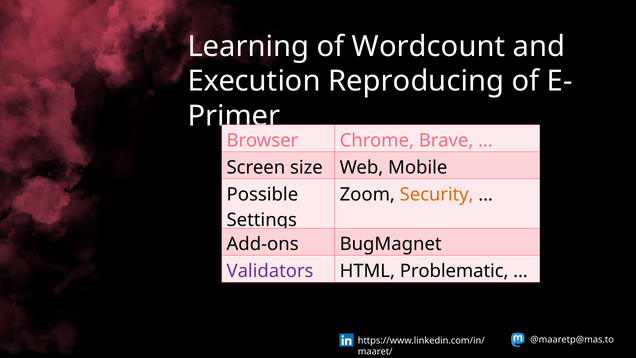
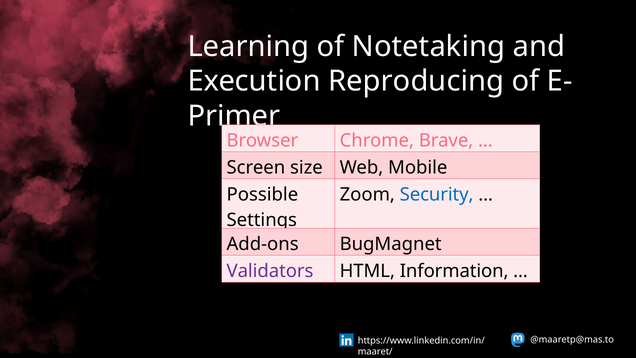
Wordcount: Wordcount -> Notetaking (429, 46)
Security colour: orange -> blue (437, 195)
Problematic: Problematic -> Information (454, 271)
